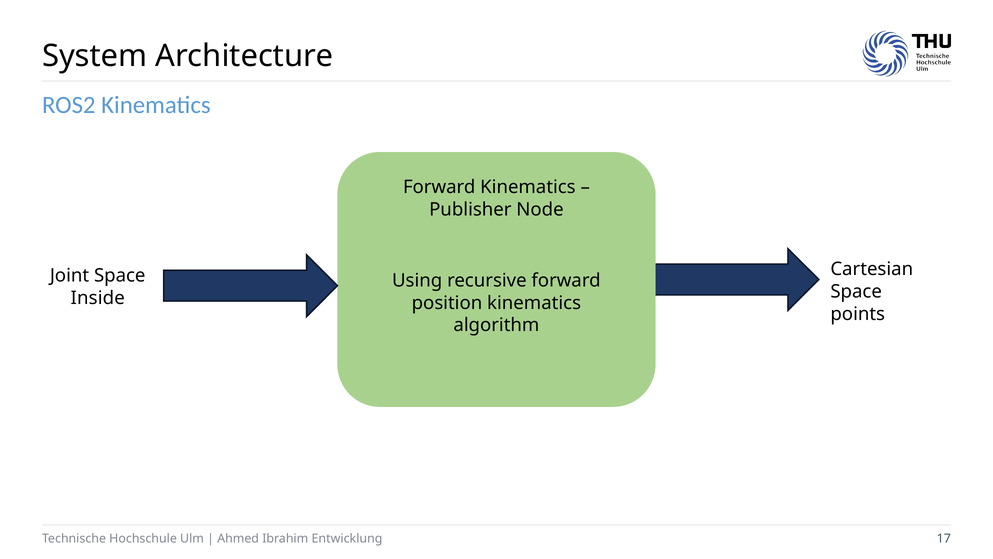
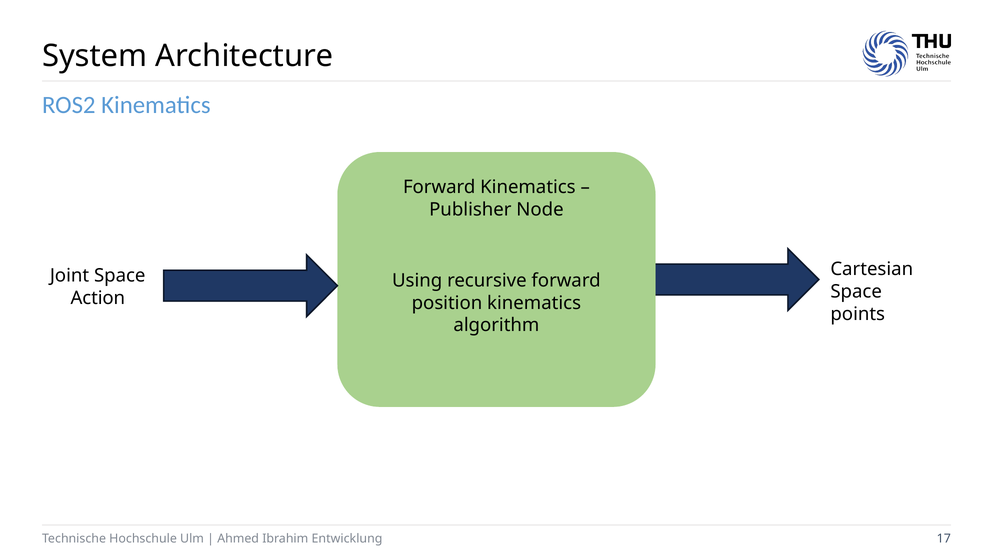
Inside: Inside -> Action (98, 298)
